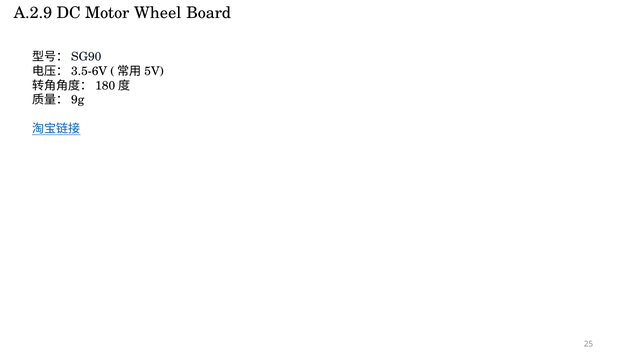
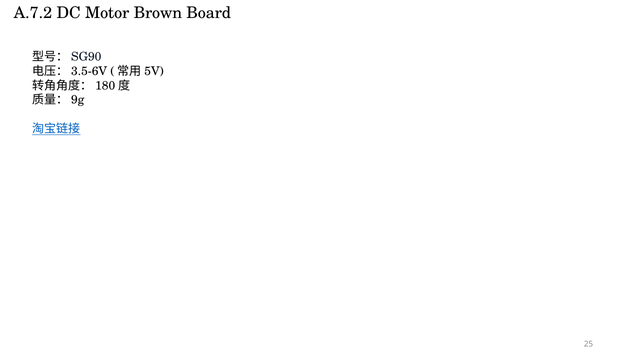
A.2.9: A.2.9 -> A.7.2 (33, 13)
Wheel: Wheel -> Brown (158, 13)
